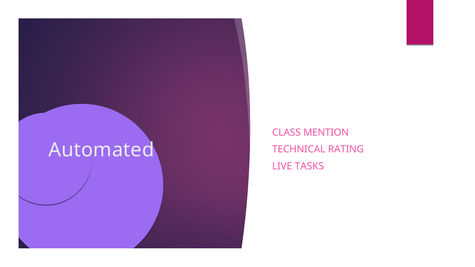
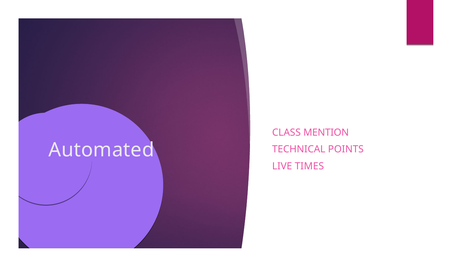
RATING: RATING -> POINTS (346, 149)
TASKS: TASKS -> TIMES (309, 166)
